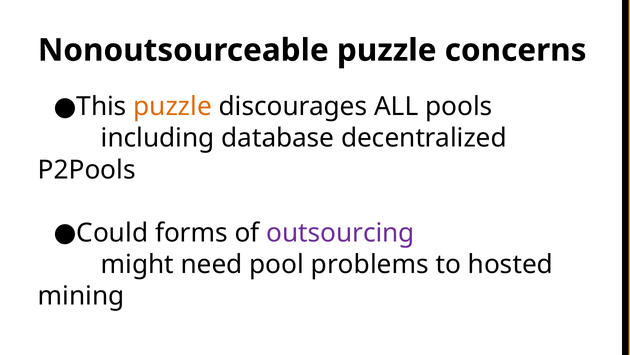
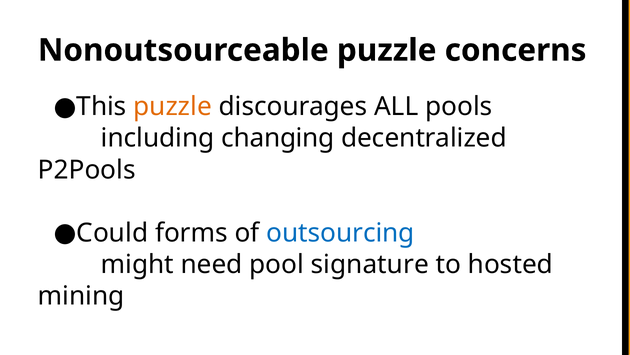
database: database -> changing (278, 138)
outsourcing colour: purple -> blue (340, 233)
problems: problems -> signature (370, 264)
